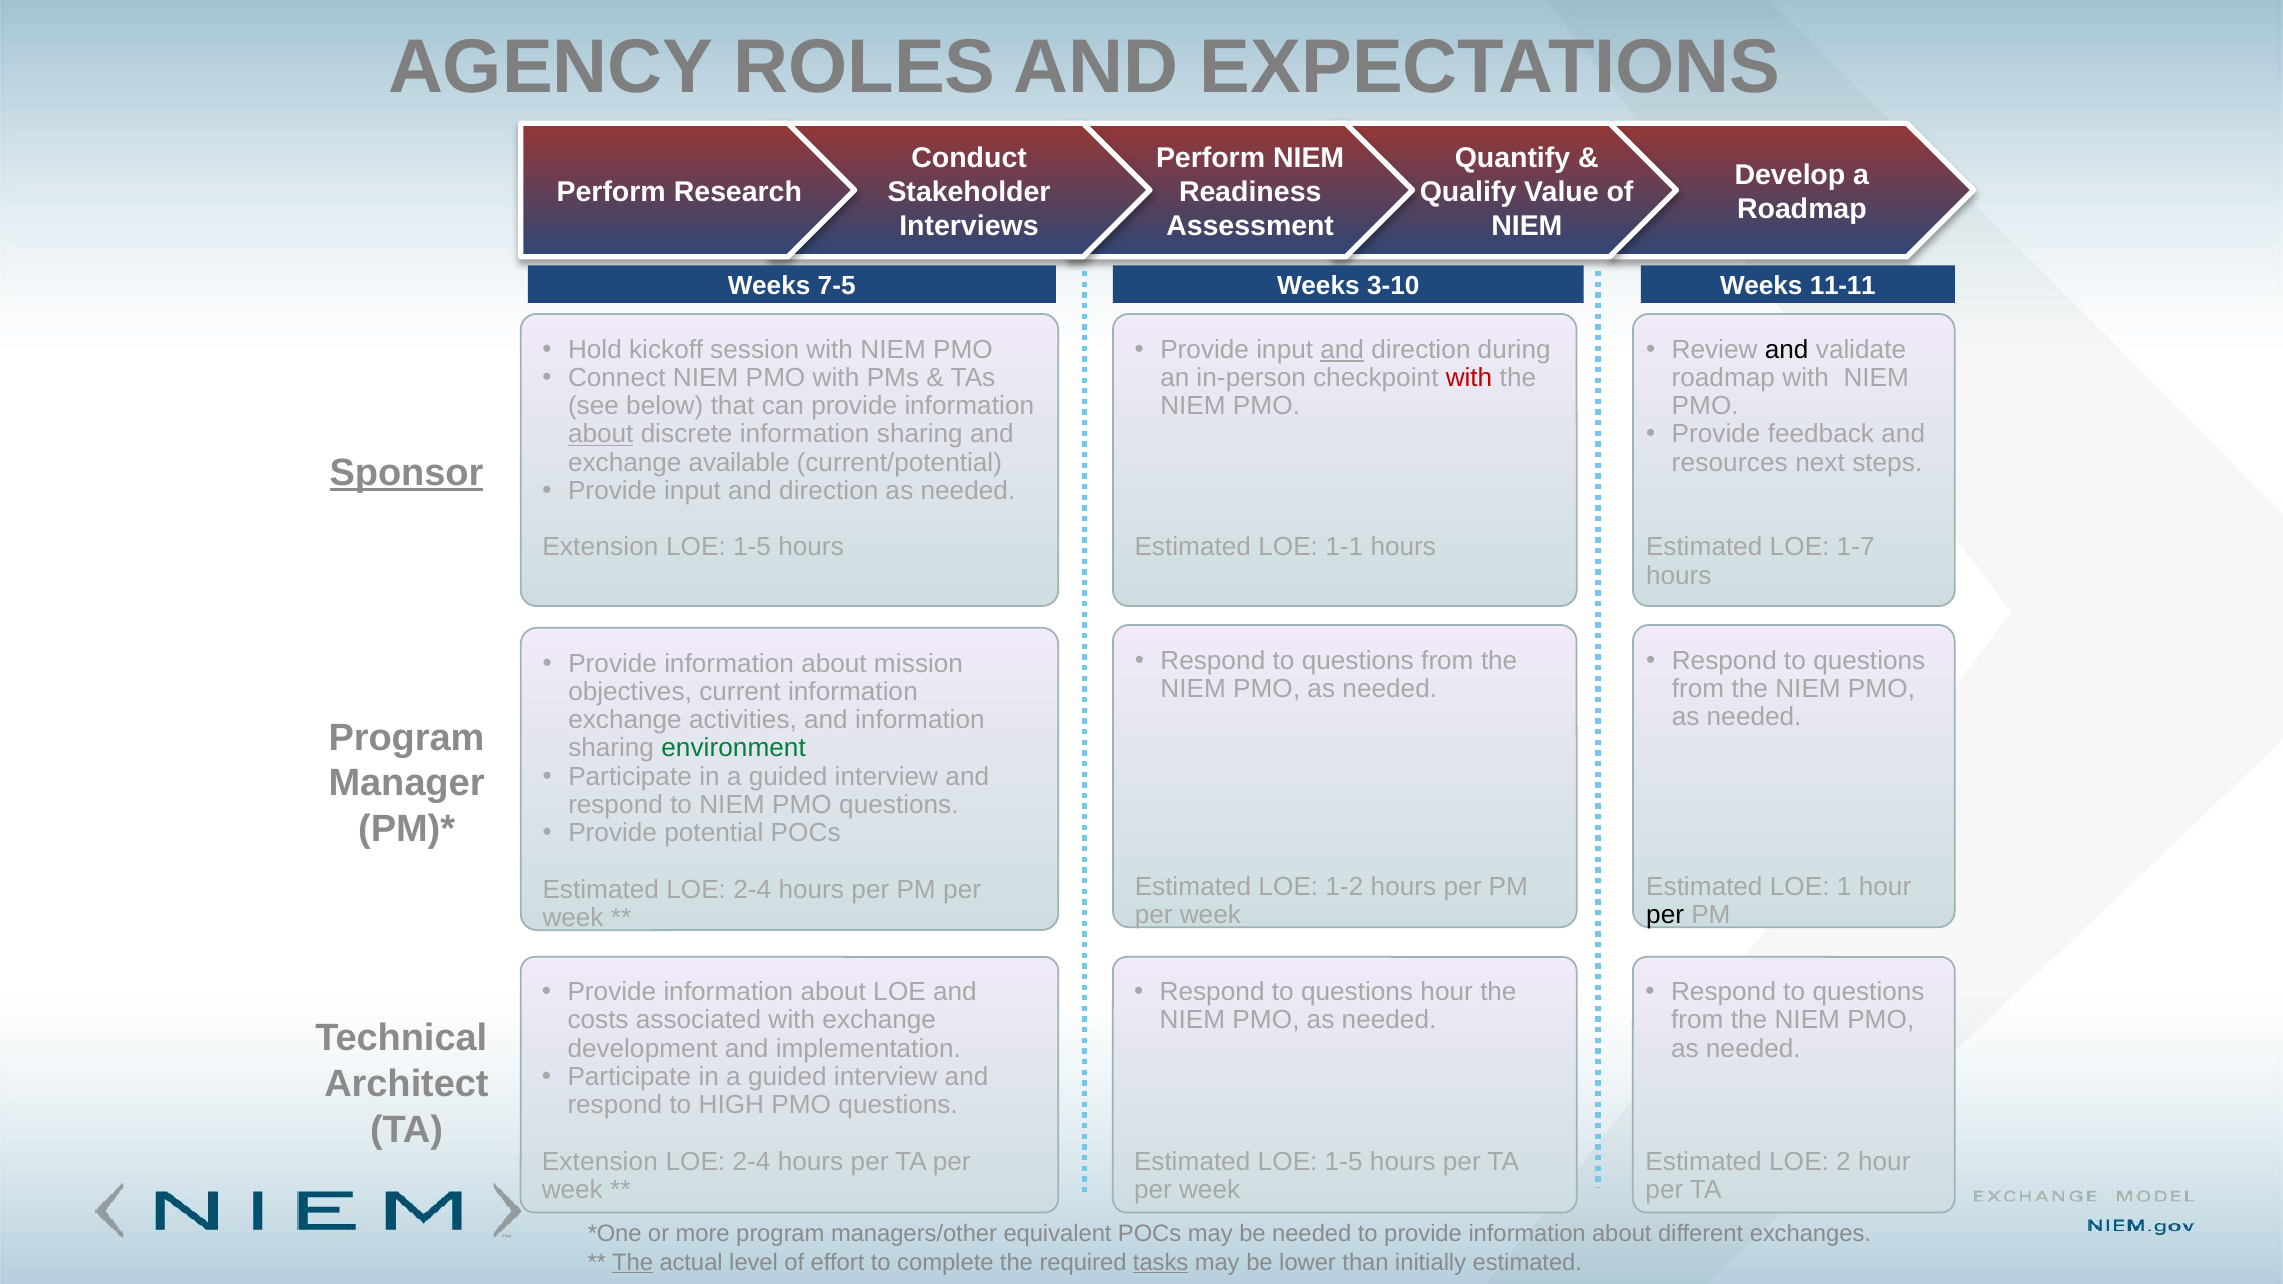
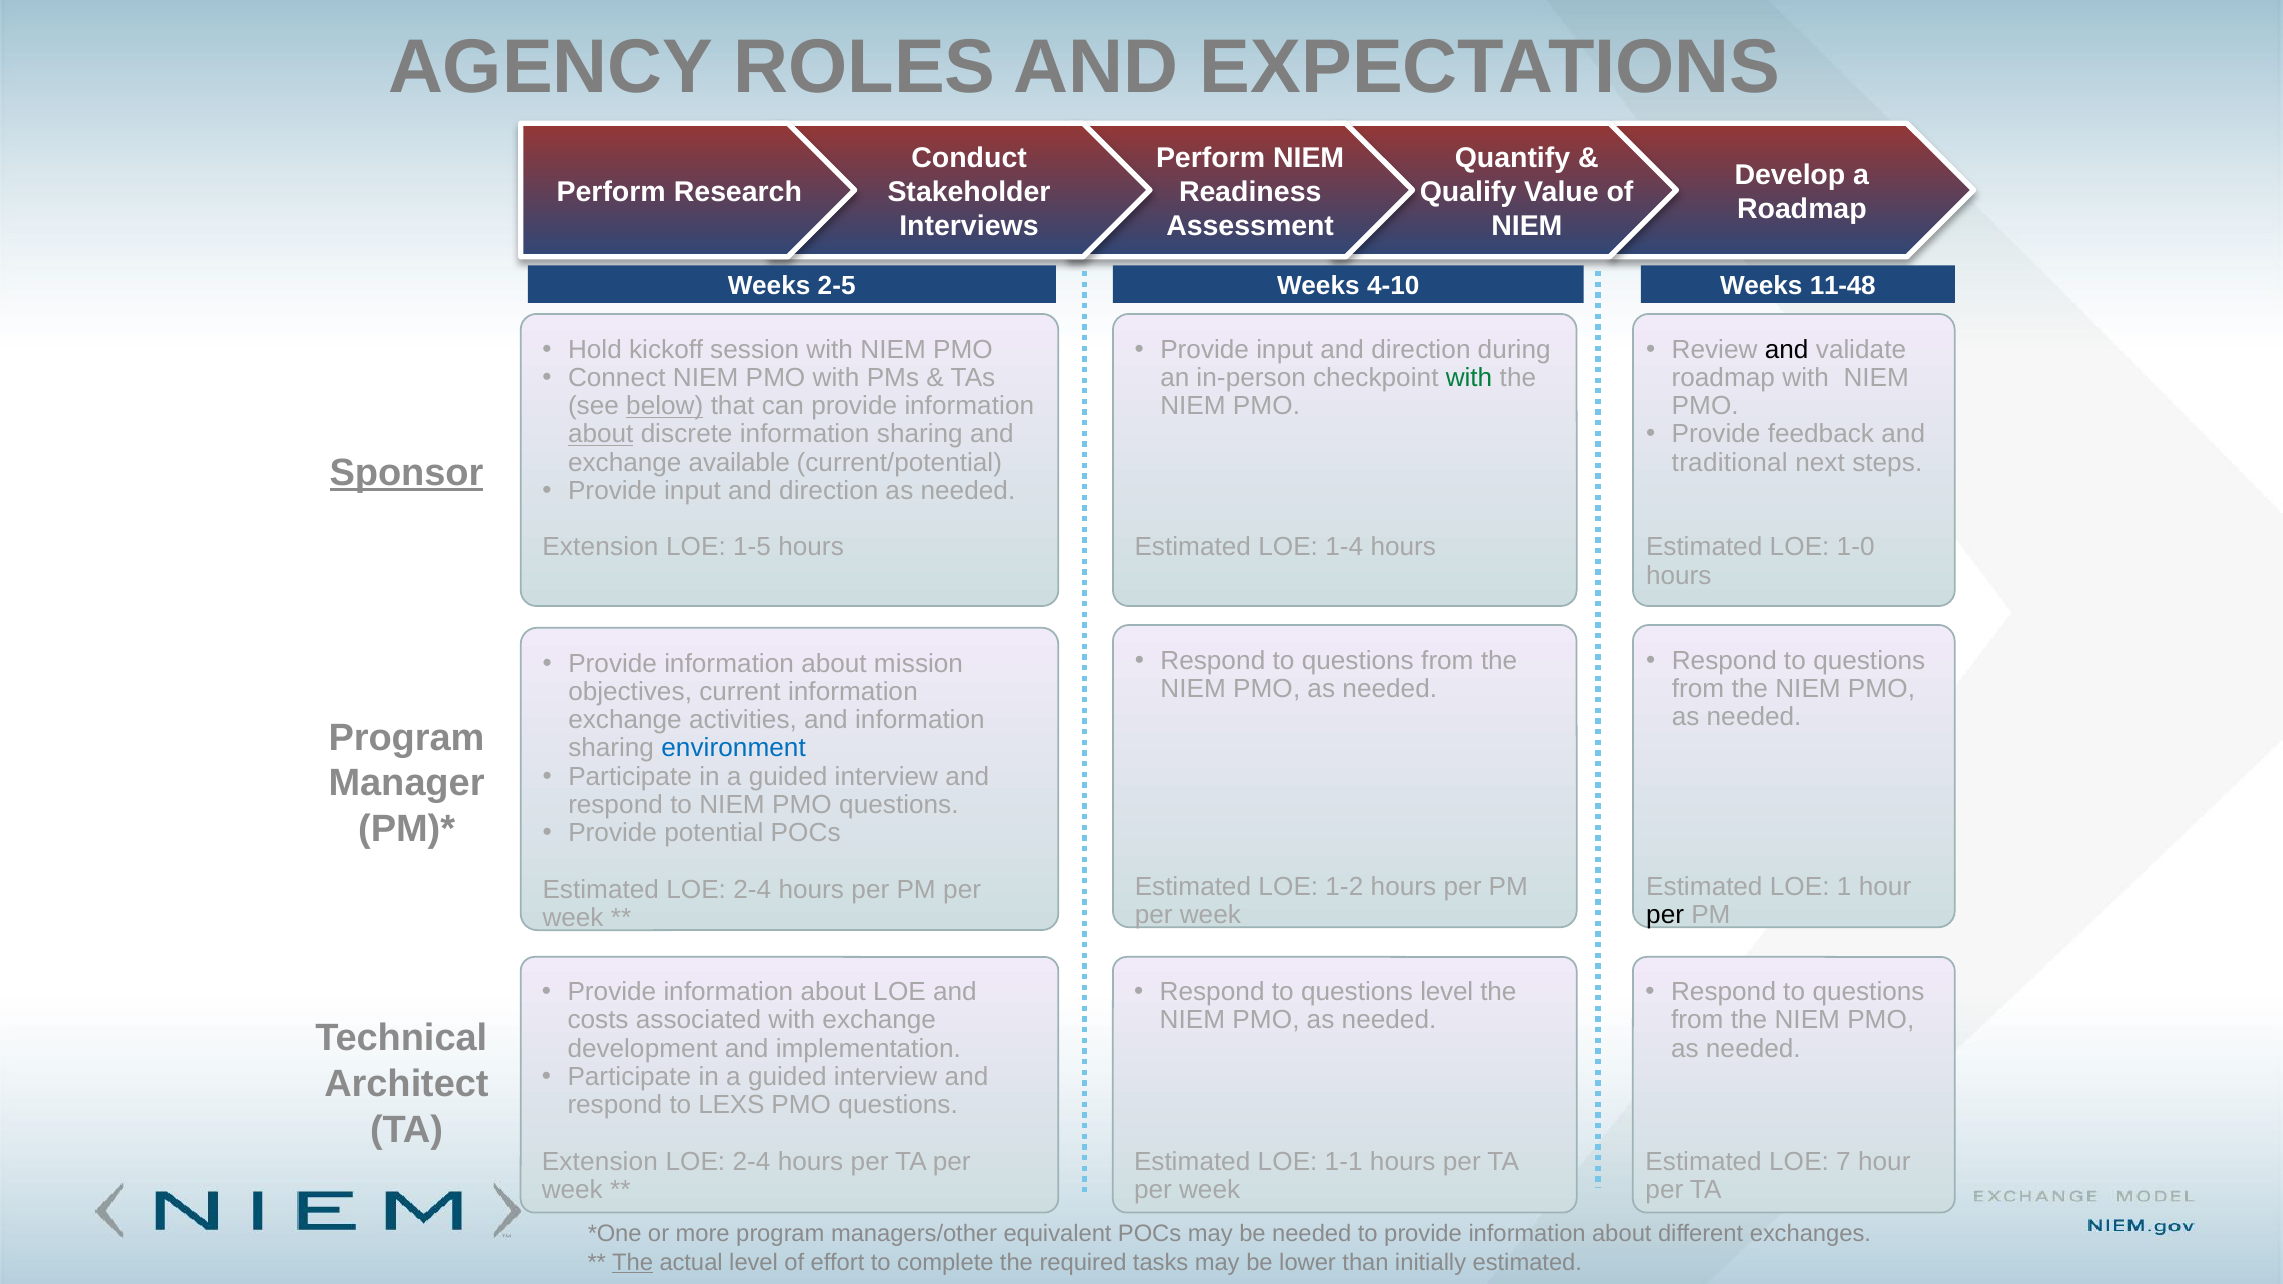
7-5: 7-5 -> 2-5 (837, 286)
3-10: 3-10 -> 4-10 (1393, 286)
11-11: 11-11 -> 11-48 (1843, 286)
and underline: present -> none (1342, 350)
with colour: red -> green (1469, 378)
below underline: none -> present (665, 406)
resources: resources -> traditional (1730, 463)
1-1: 1-1 -> 1-4 (1344, 547)
1-7: 1-7 -> 1-0 (1856, 547)
environment colour: green -> blue (734, 748)
questions hour: hour -> level (1447, 992)
HIGH: HIGH -> LEXS (731, 1105)
Estimated LOE 1-5: 1-5 -> 1-1 (1344, 1162)
2: 2 -> 7 (1843, 1162)
tasks underline: present -> none (1161, 1262)
